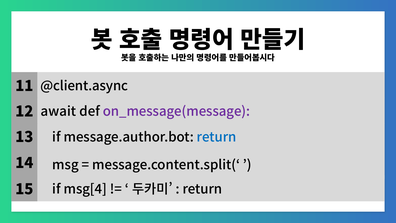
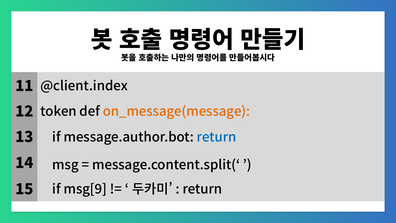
@client.async: @client.async -> @client.index (84, 86)
await: await -> token (58, 111)
on_message(message colour: purple -> orange (176, 111)
msg[4: msg[4 -> msg[9 (85, 189)
